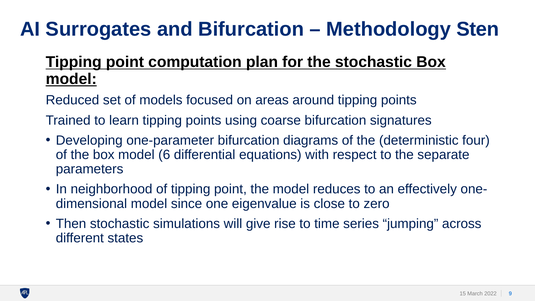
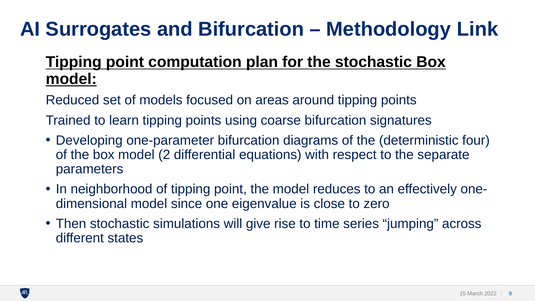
Sten: Sten -> Link (478, 29)
6: 6 -> 2 (164, 155)
